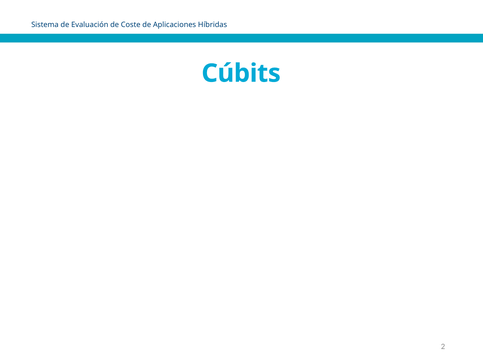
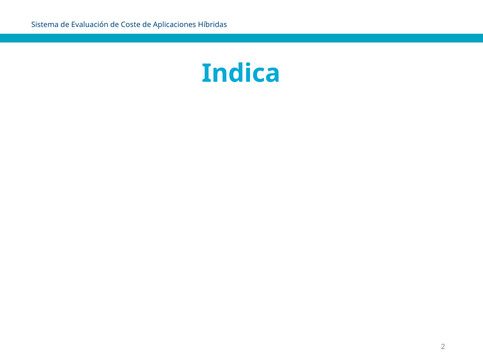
Cúbits: Cúbits -> Indica (241, 73)
